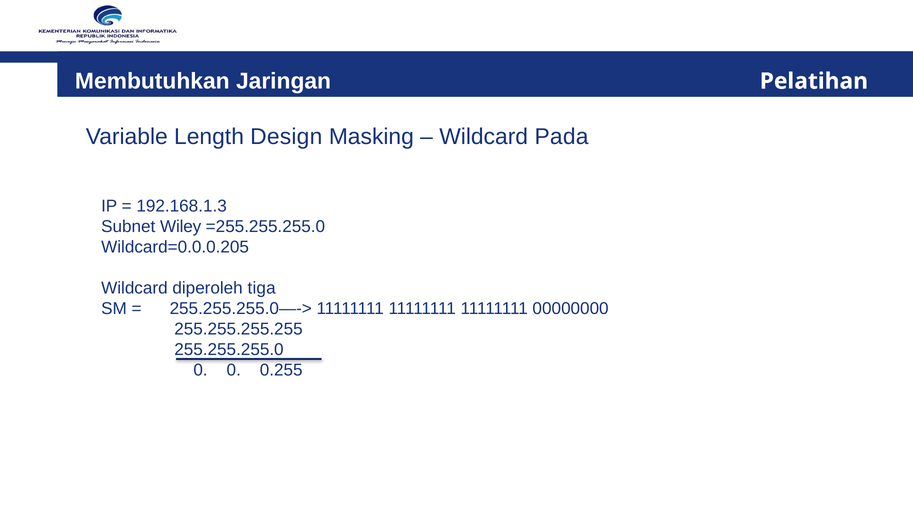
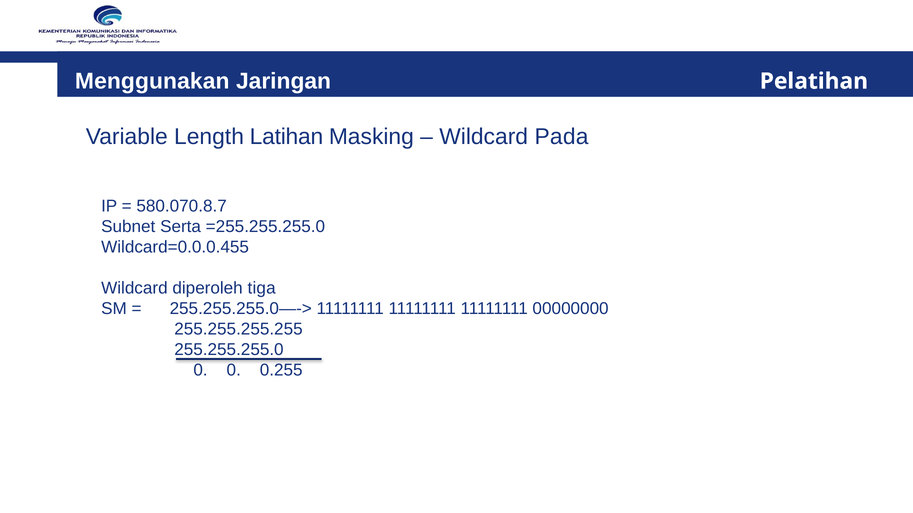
Membutuhkan: Membutuhkan -> Menggunakan (152, 81)
Design: Design -> Latihan (286, 137)
192.168.1.3: 192.168.1.3 -> 580.070.8.7 (182, 206)
Wiley: Wiley -> Serta (181, 227)
Wildcard=0.0.0.205: Wildcard=0.0.0.205 -> Wildcard=0.0.0.455 (175, 247)
